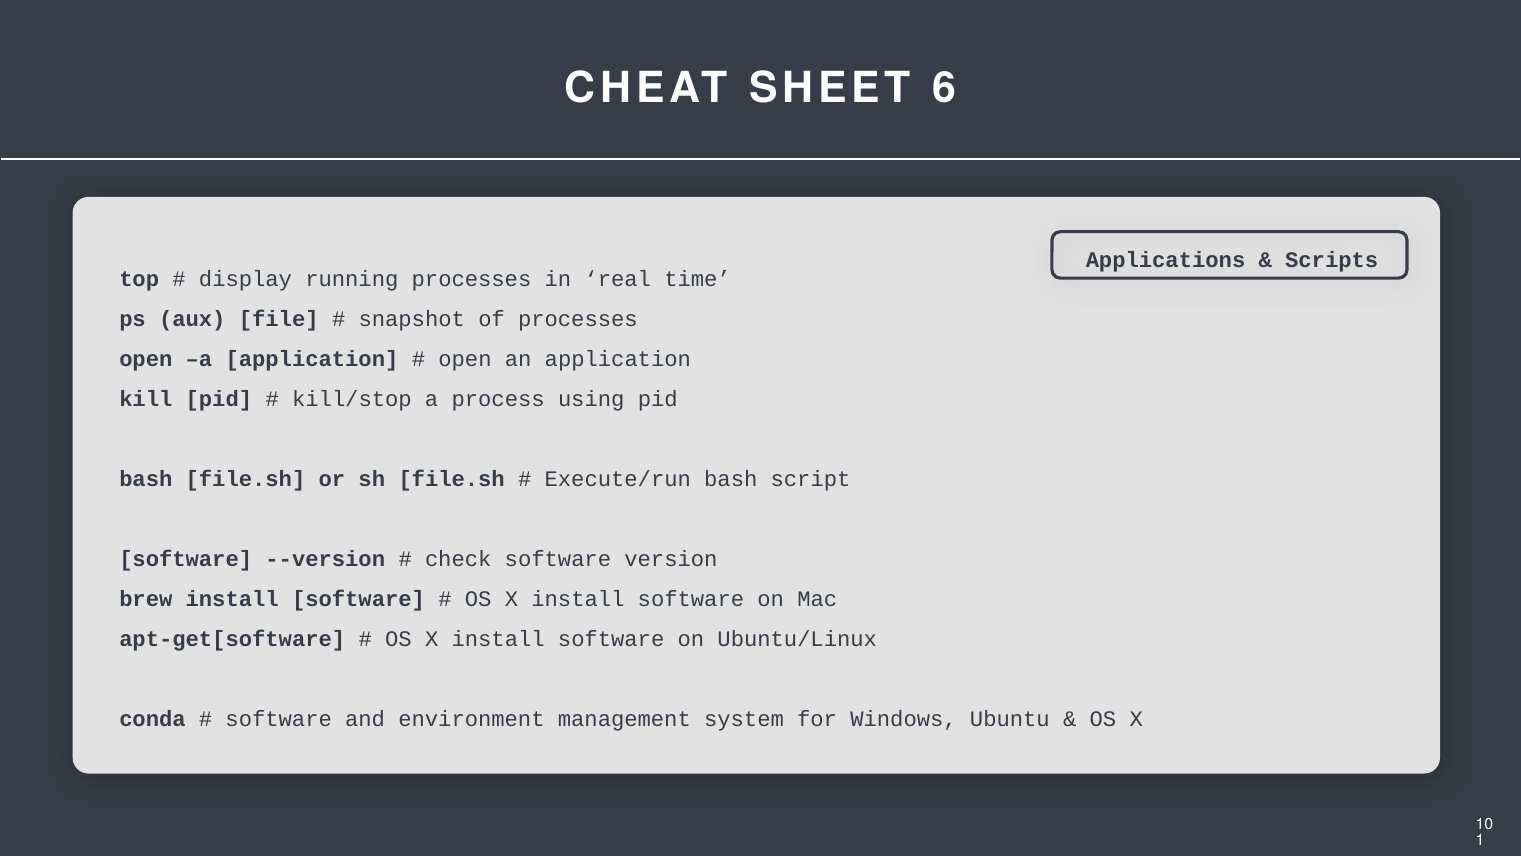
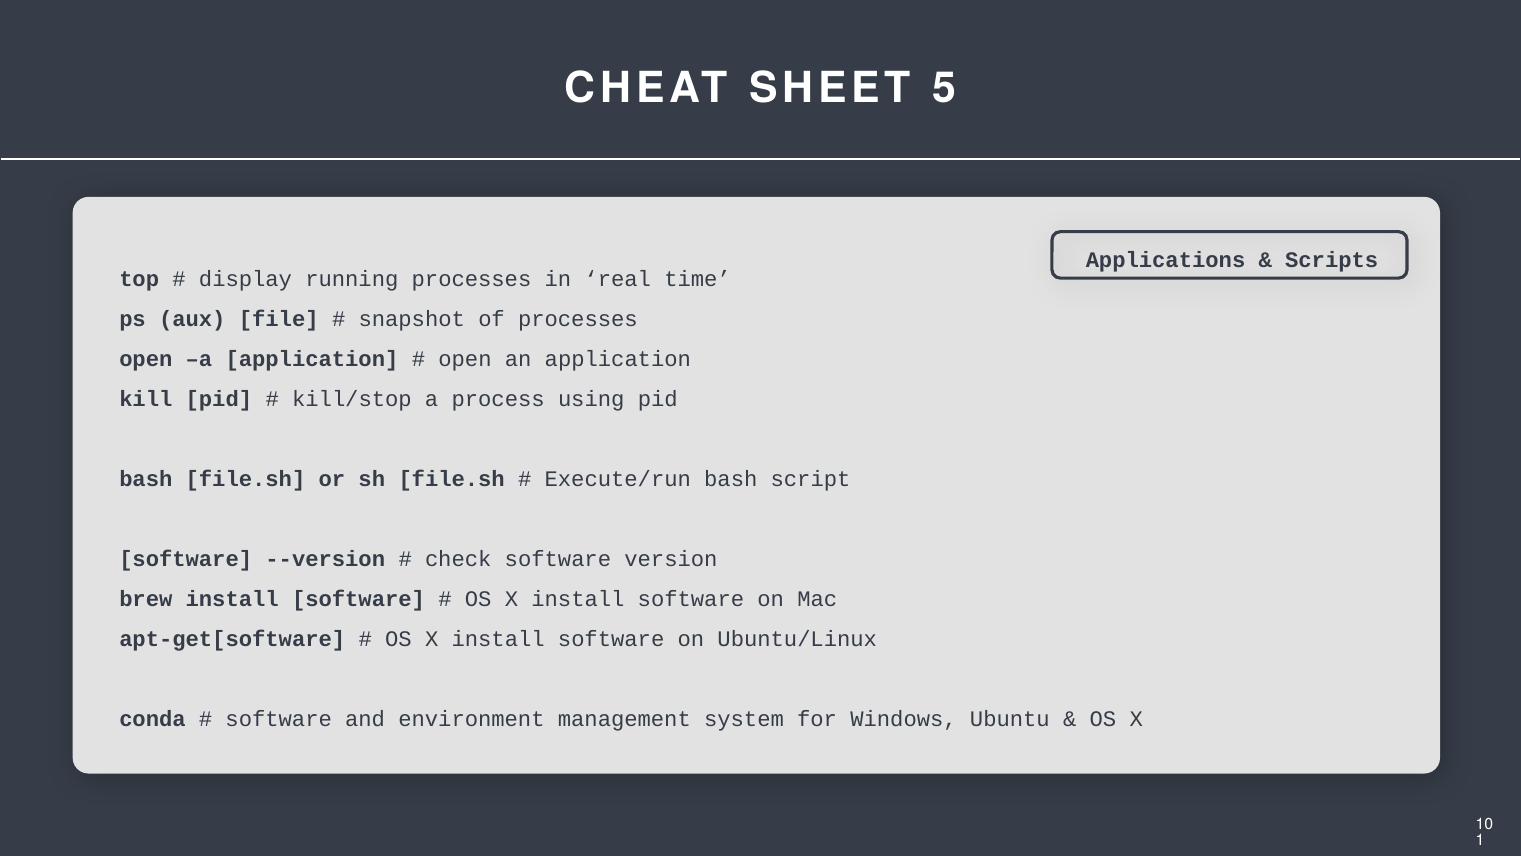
6: 6 -> 5 (944, 88)
